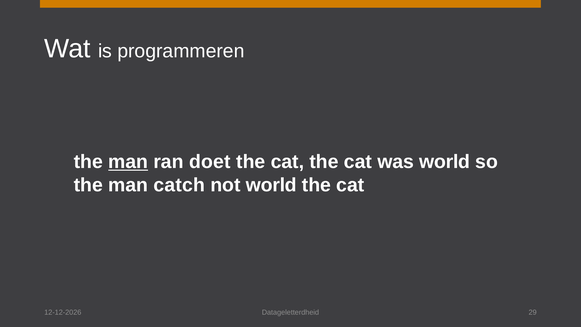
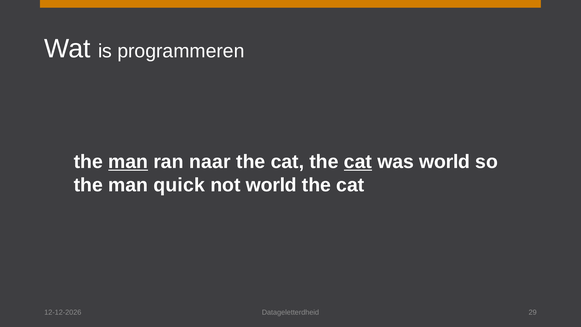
doet: doet -> naar (210, 162)
cat underline: none -> present (358, 162)
catch: catch -> quick (179, 185)
